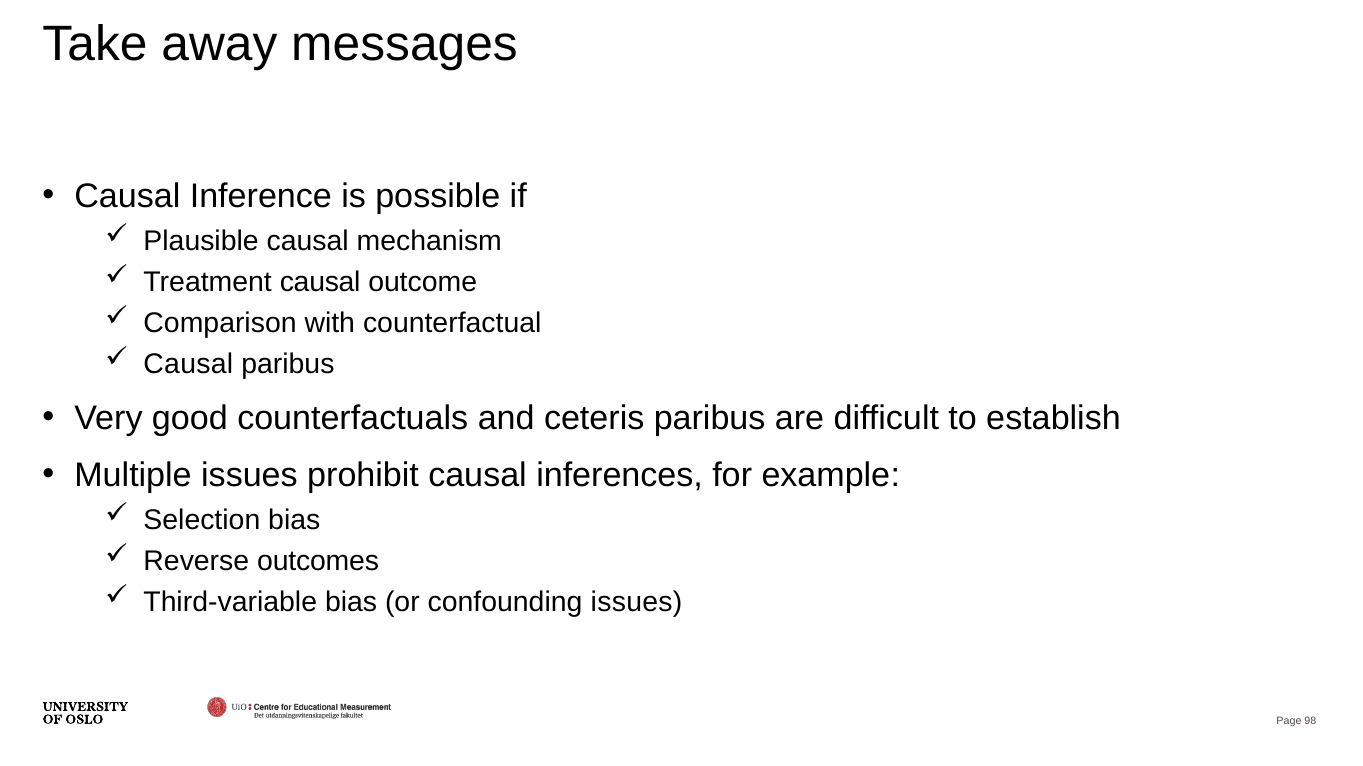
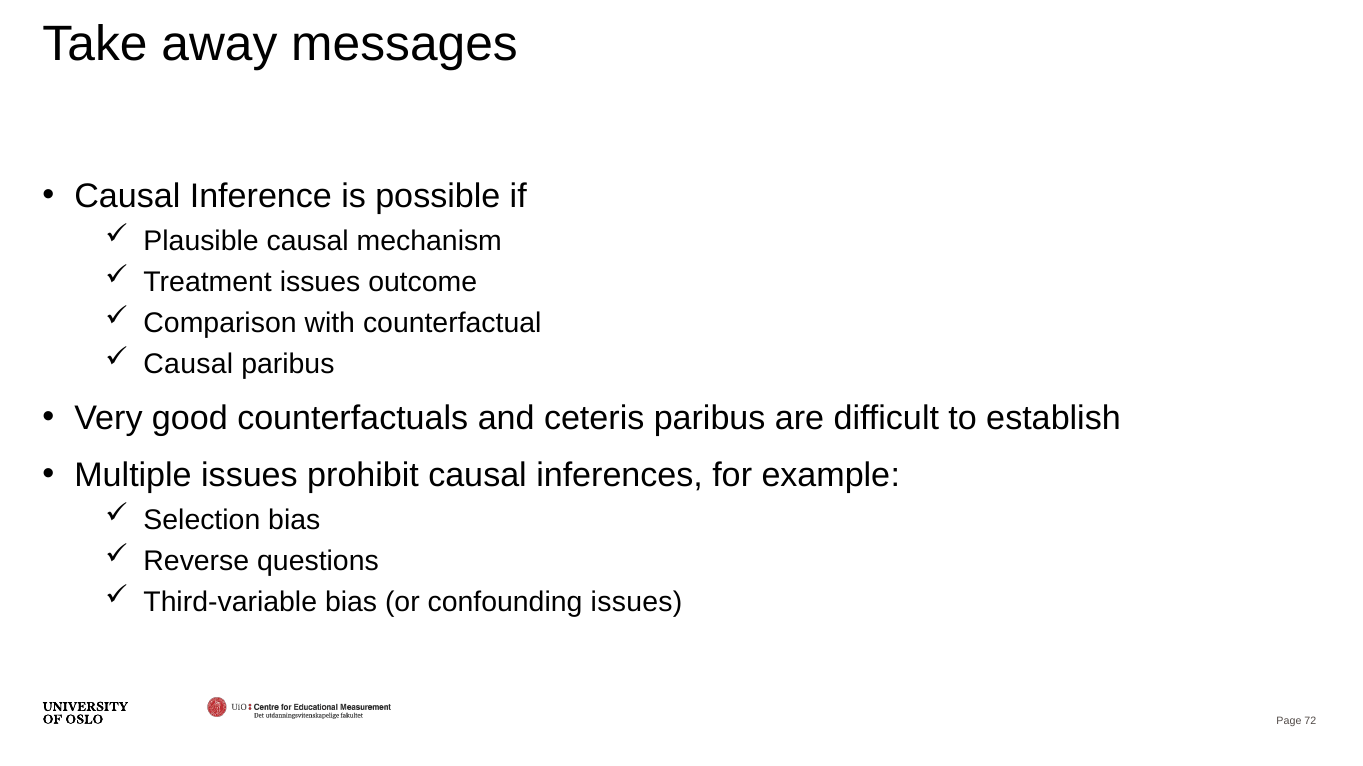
Treatment causal: causal -> issues (320, 282)
outcomes: outcomes -> questions (318, 561)
98: 98 -> 72 (1310, 721)
